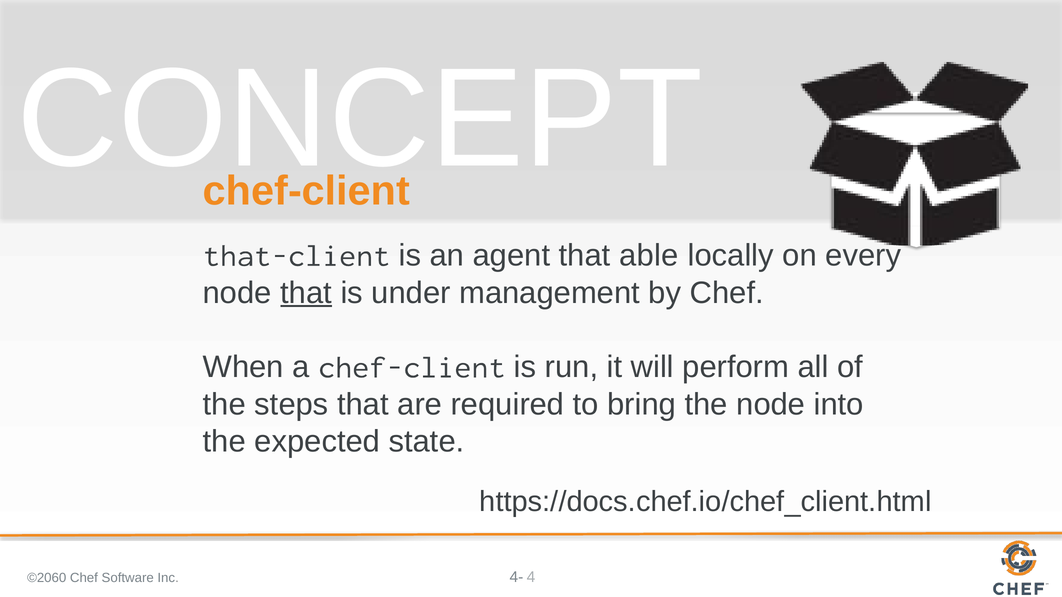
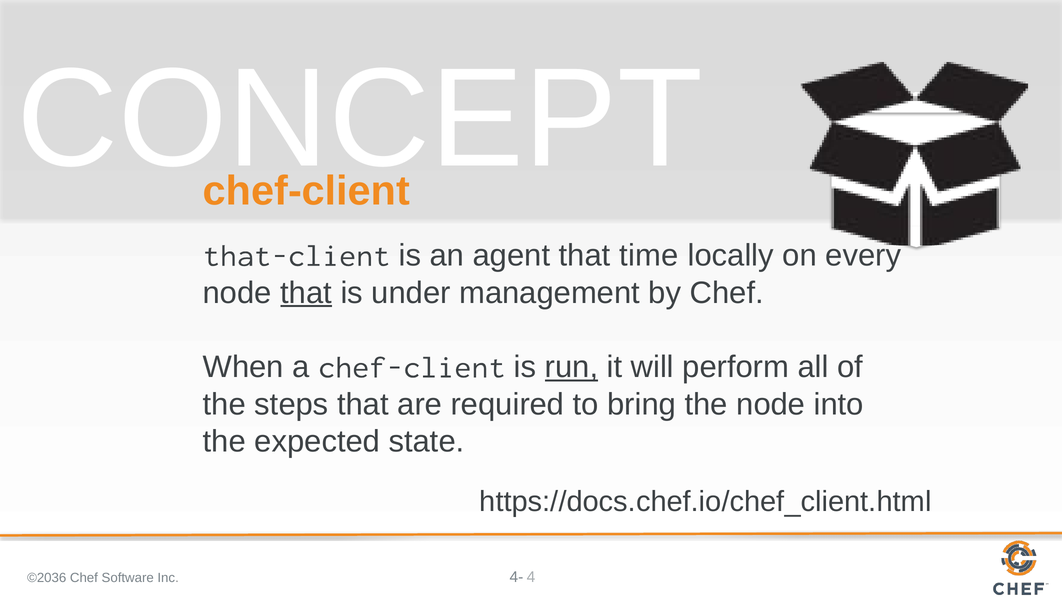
able: able -> time (649, 256)
run underline: none -> present (572, 367)
©2060: ©2060 -> ©2036 (47, 578)
